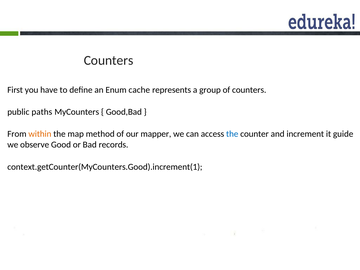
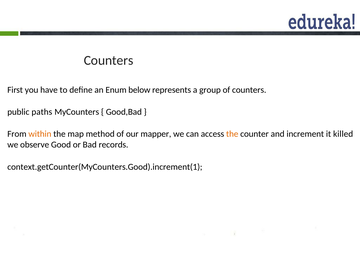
cache: cache -> below (139, 90)
the colour: blue -> orange (232, 134)
guide: guide -> killed (343, 134)
